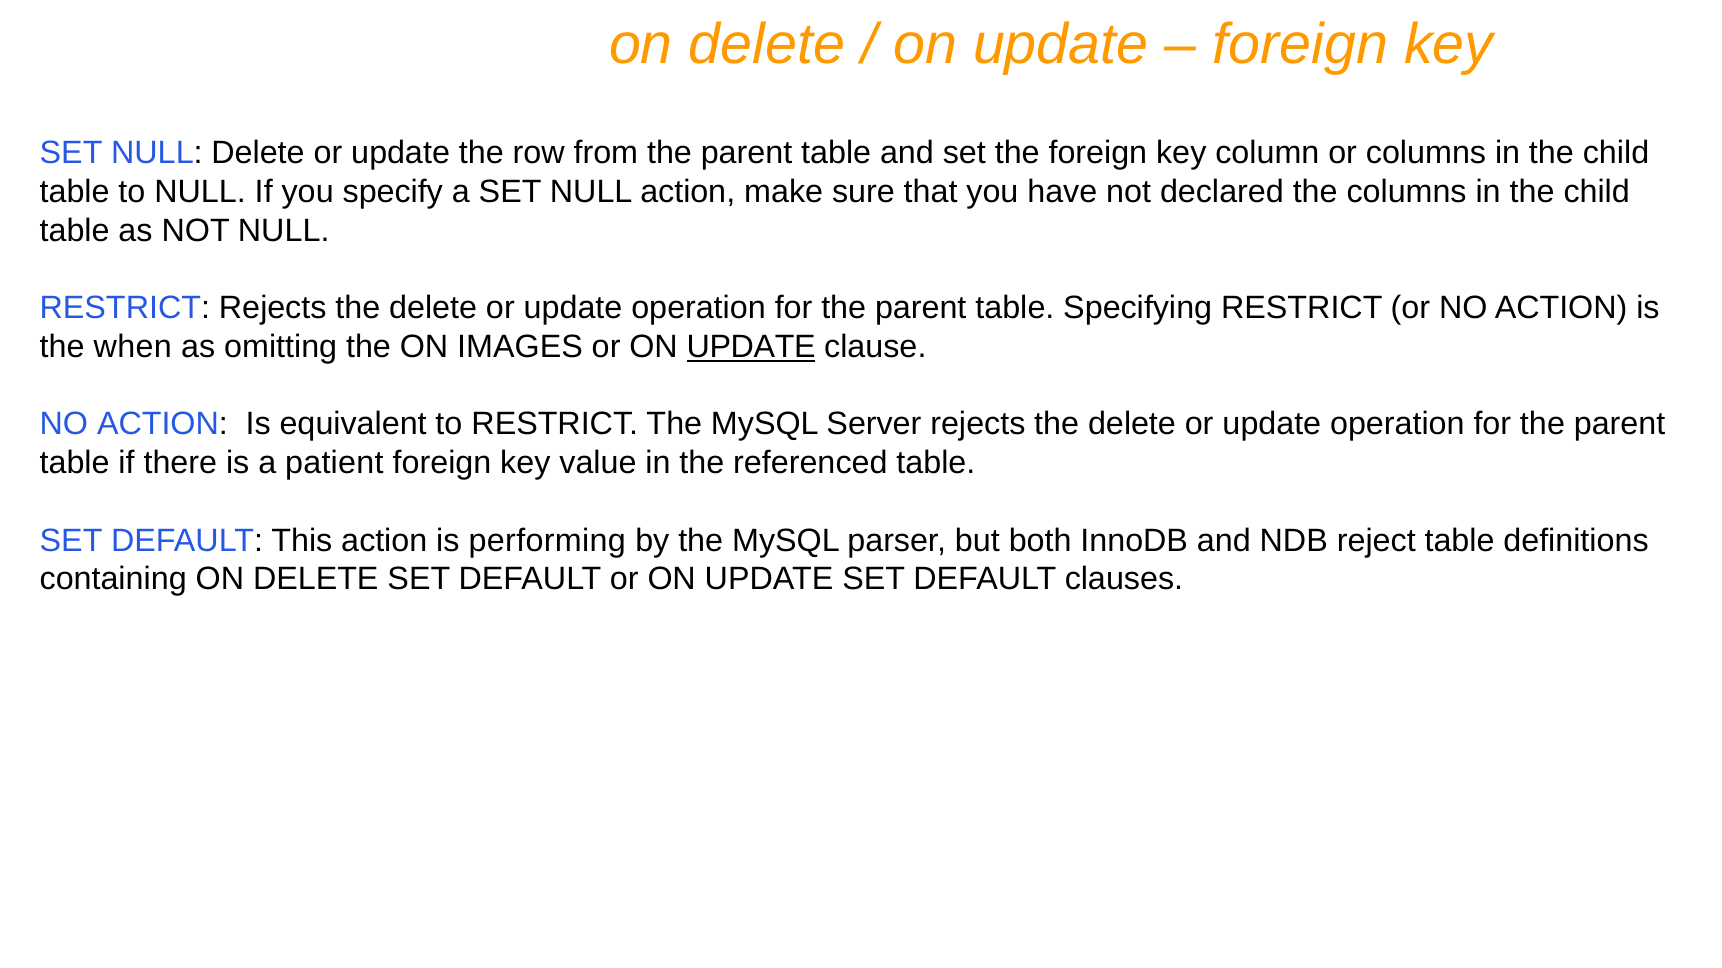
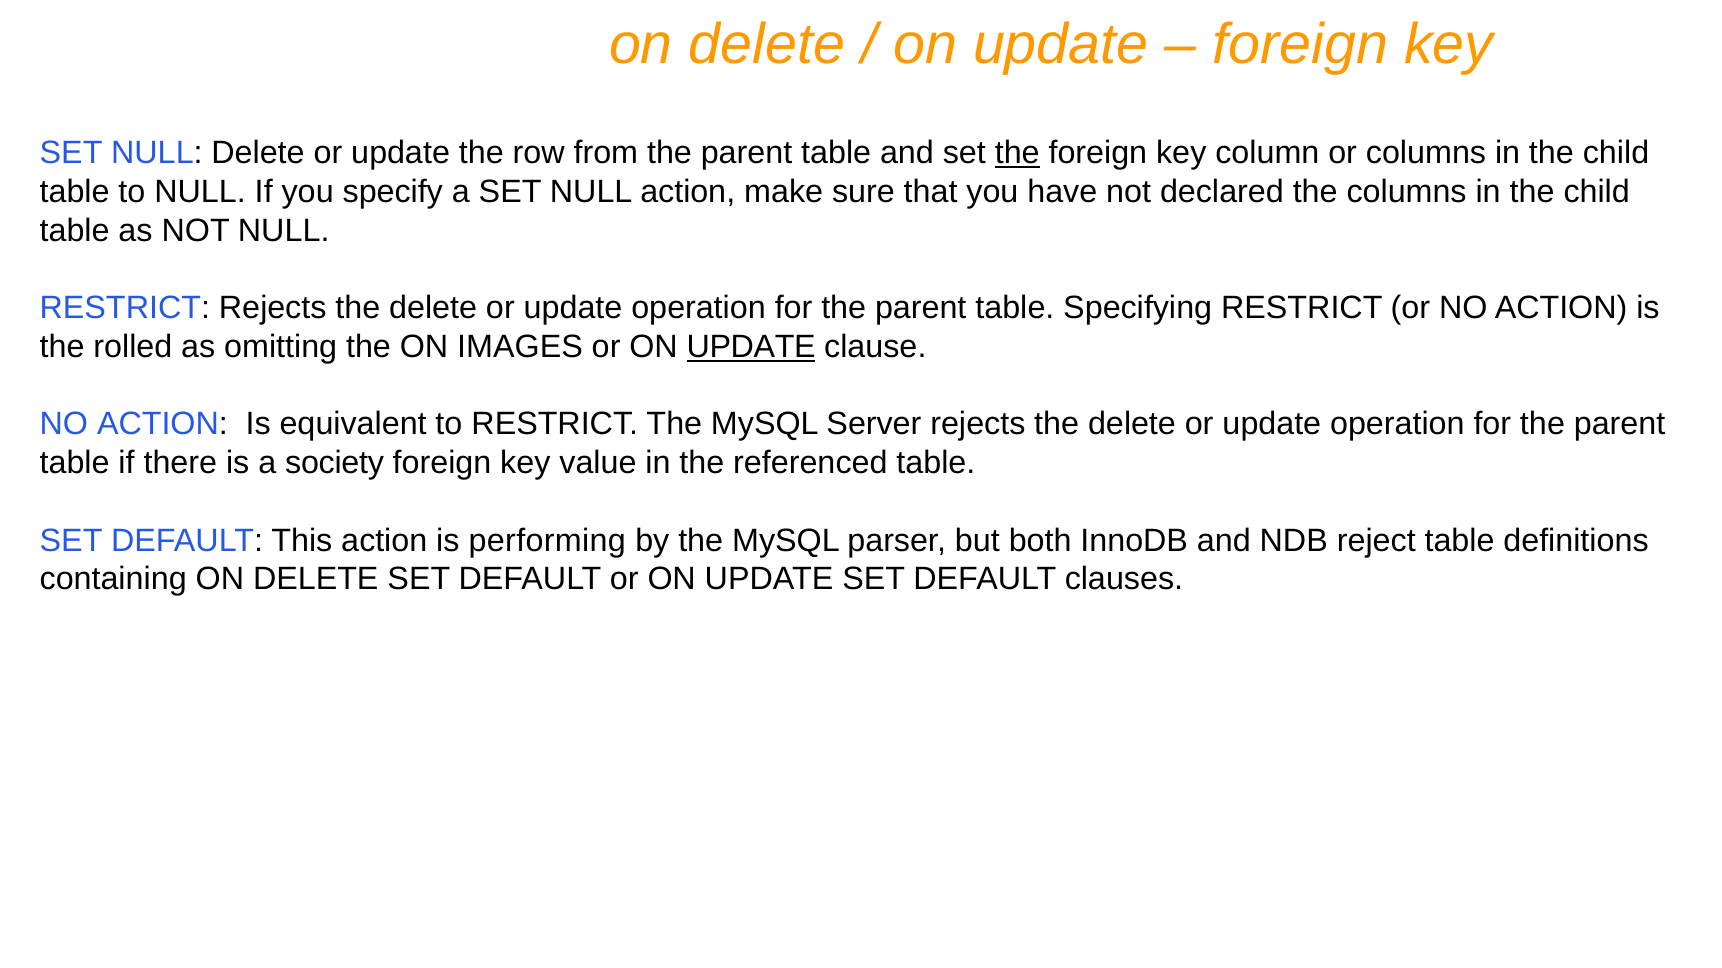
the underline: none -> present (1017, 153)
when: when -> rolled (133, 347)
patient: patient -> society (335, 463)
